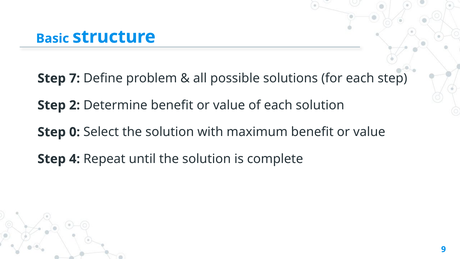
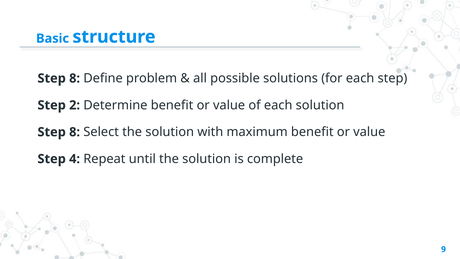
7: 7 -> 8 (75, 78)
0: 0 -> 8 (75, 132)
